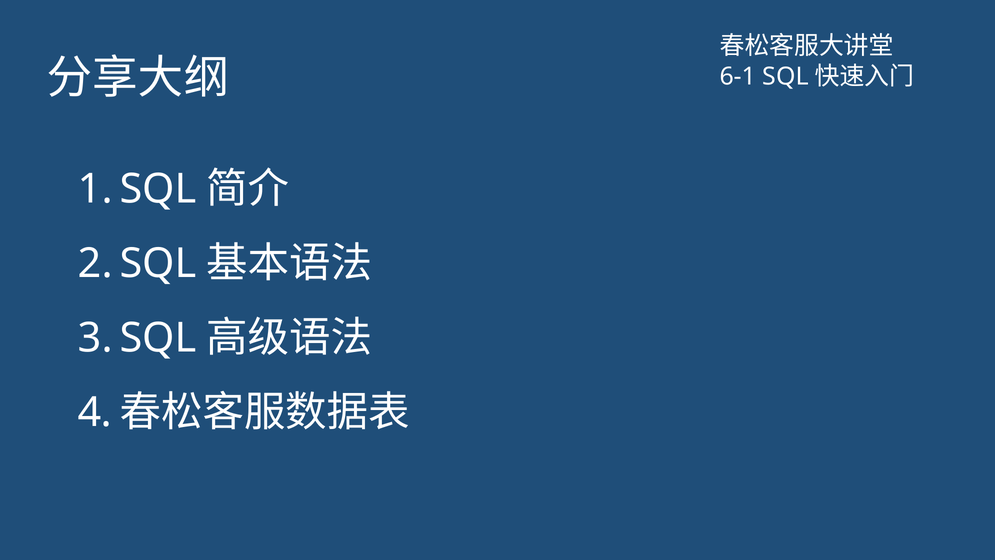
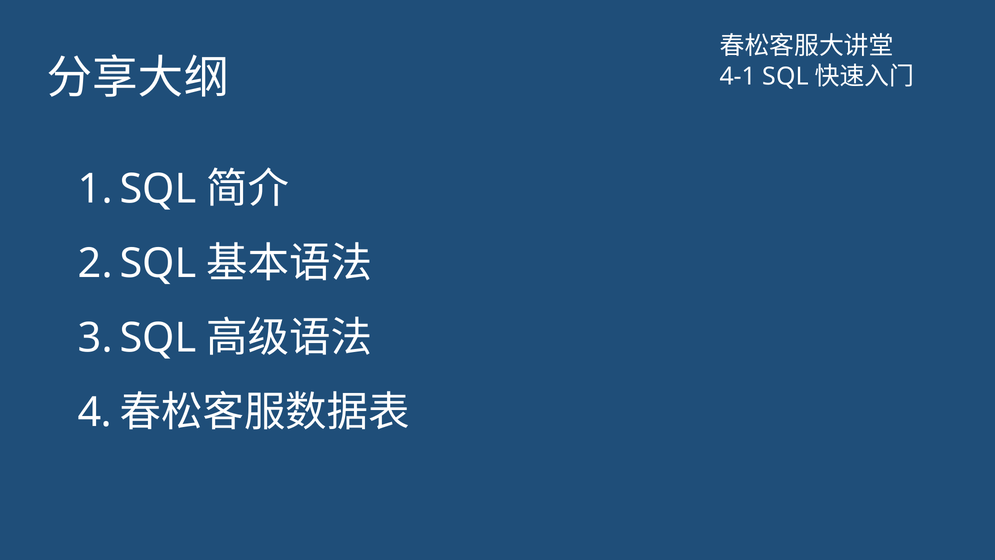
6-1: 6-1 -> 4-1 (738, 76)
